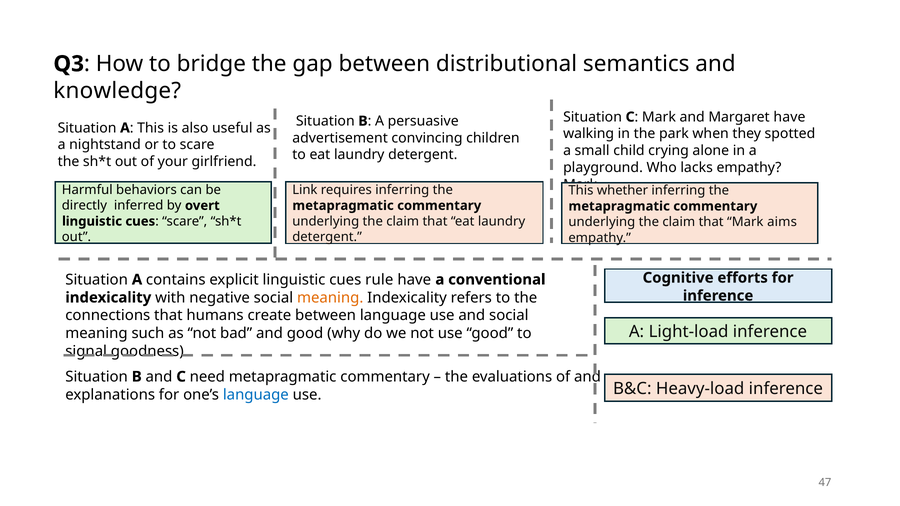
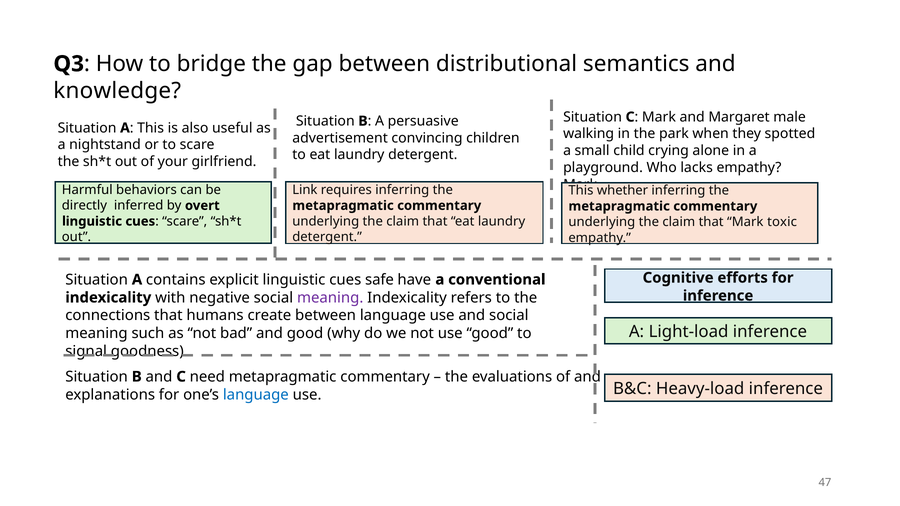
Margaret have: have -> male (790, 117)
aims: aims -> toxic (782, 222)
rule: rule -> safe (379, 280)
meaning colour: orange -> purple (330, 298)
